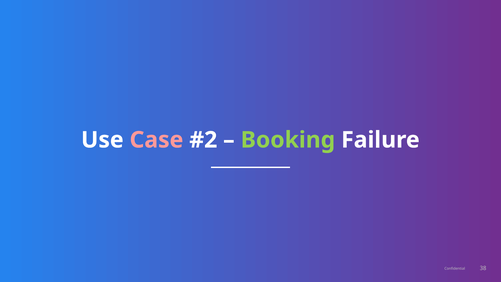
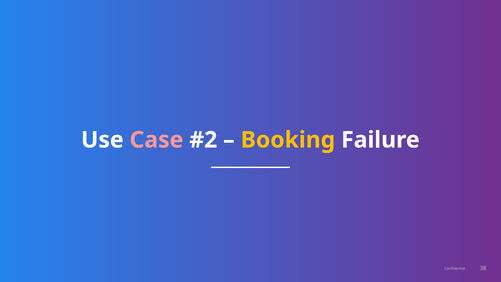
Booking colour: light green -> yellow (288, 140)
